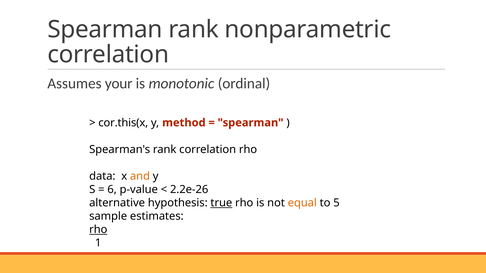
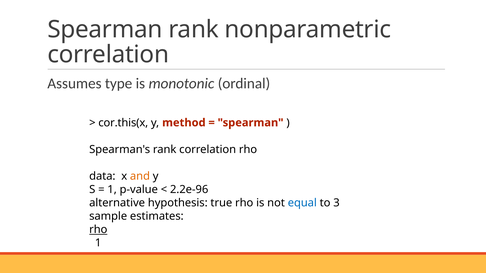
your: your -> type (119, 84)
6: 6 -> 1 (112, 190)
2.2e-26: 2.2e-26 -> 2.2e-96 (189, 190)
true underline: present -> none (221, 203)
equal colour: orange -> blue (302, 203)
5: 5 -> 3 (336, 203)
